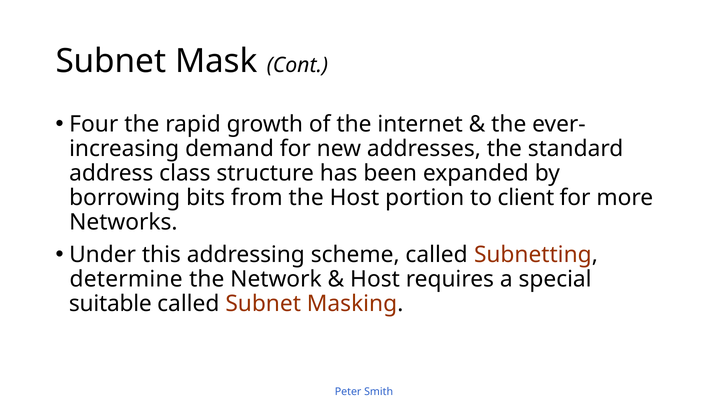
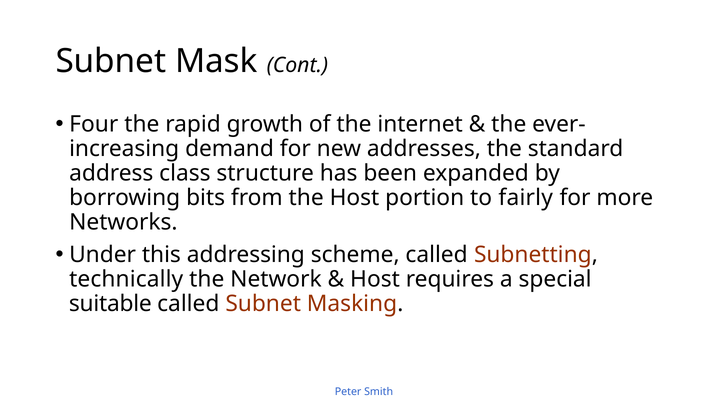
client: client -> fairly (526, 198)
determine: determine -> technically (126, 279)
